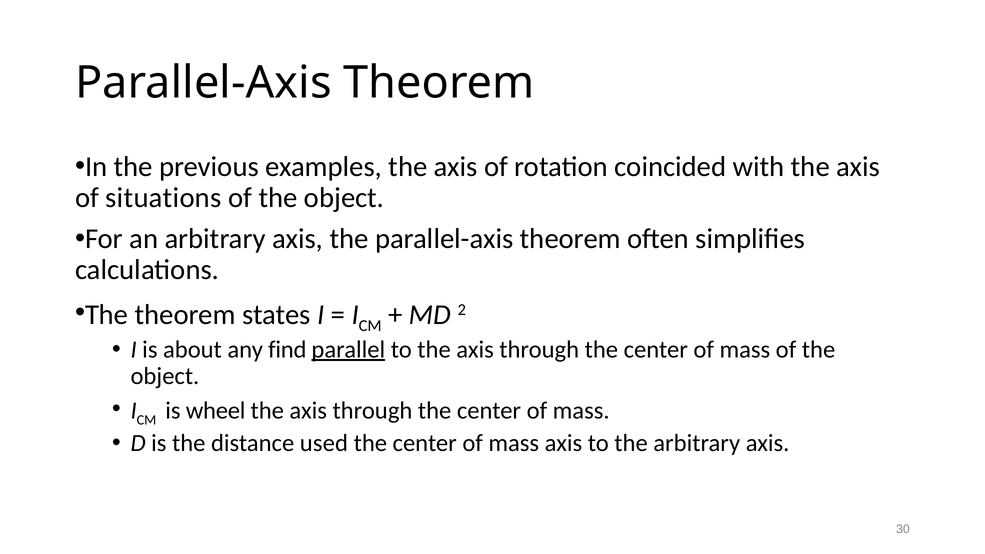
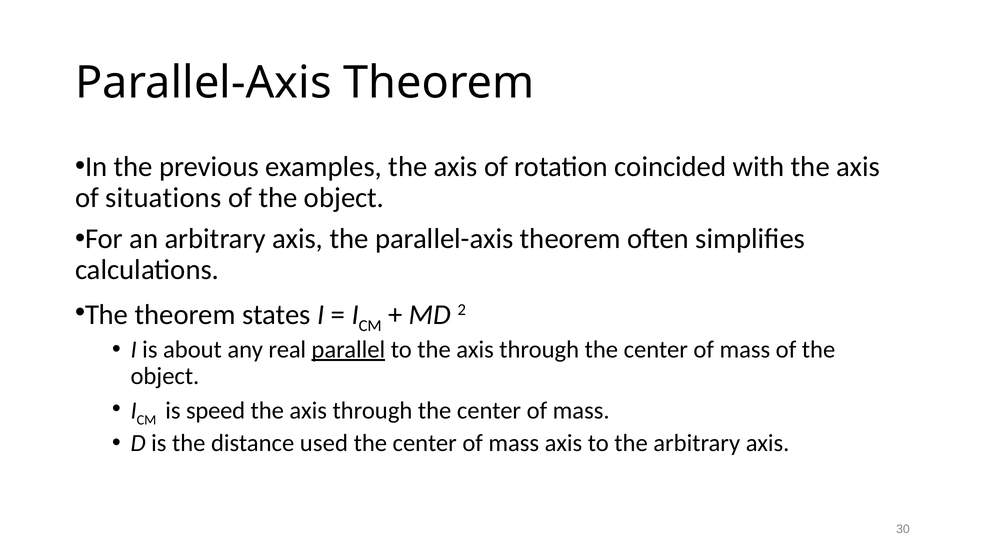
find: find -> real (287, 349)
wheel: wheel -> speed (216, 411)
